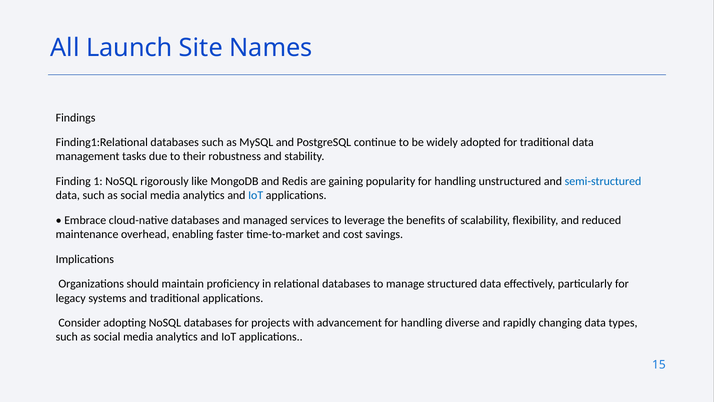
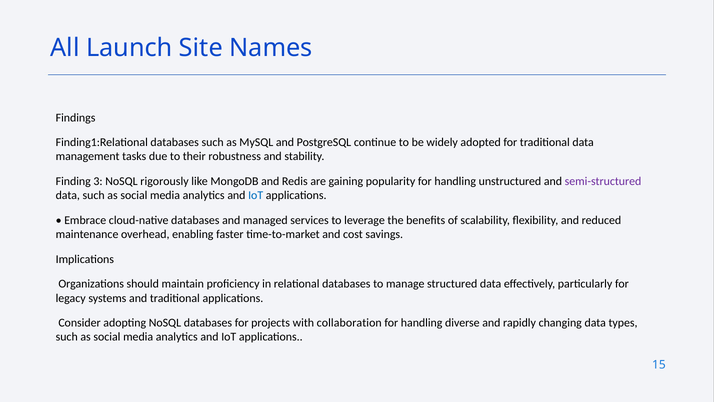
1: 1 -> 3 (98, 181)
semi-structured colour: blue -> purple (603, 181)
advancement: advancement -> collaboration (349, 322)
